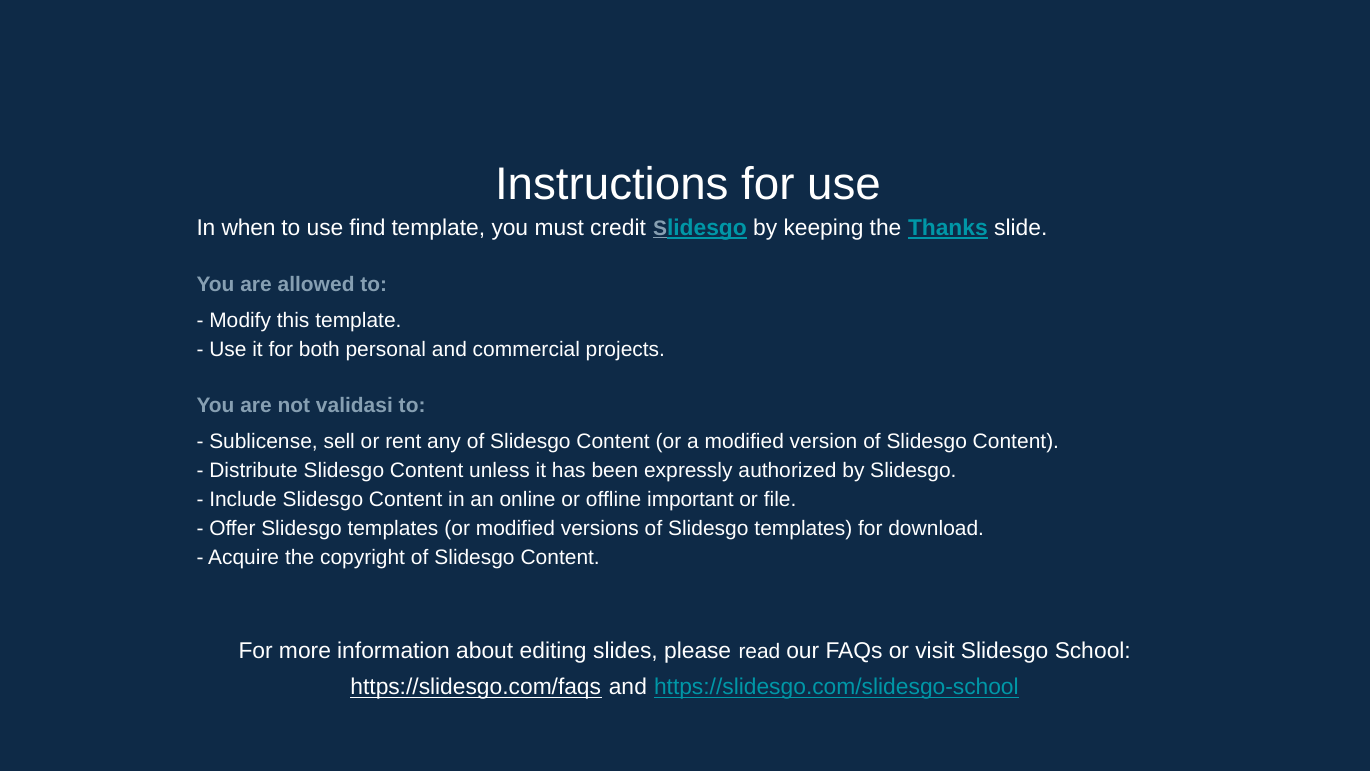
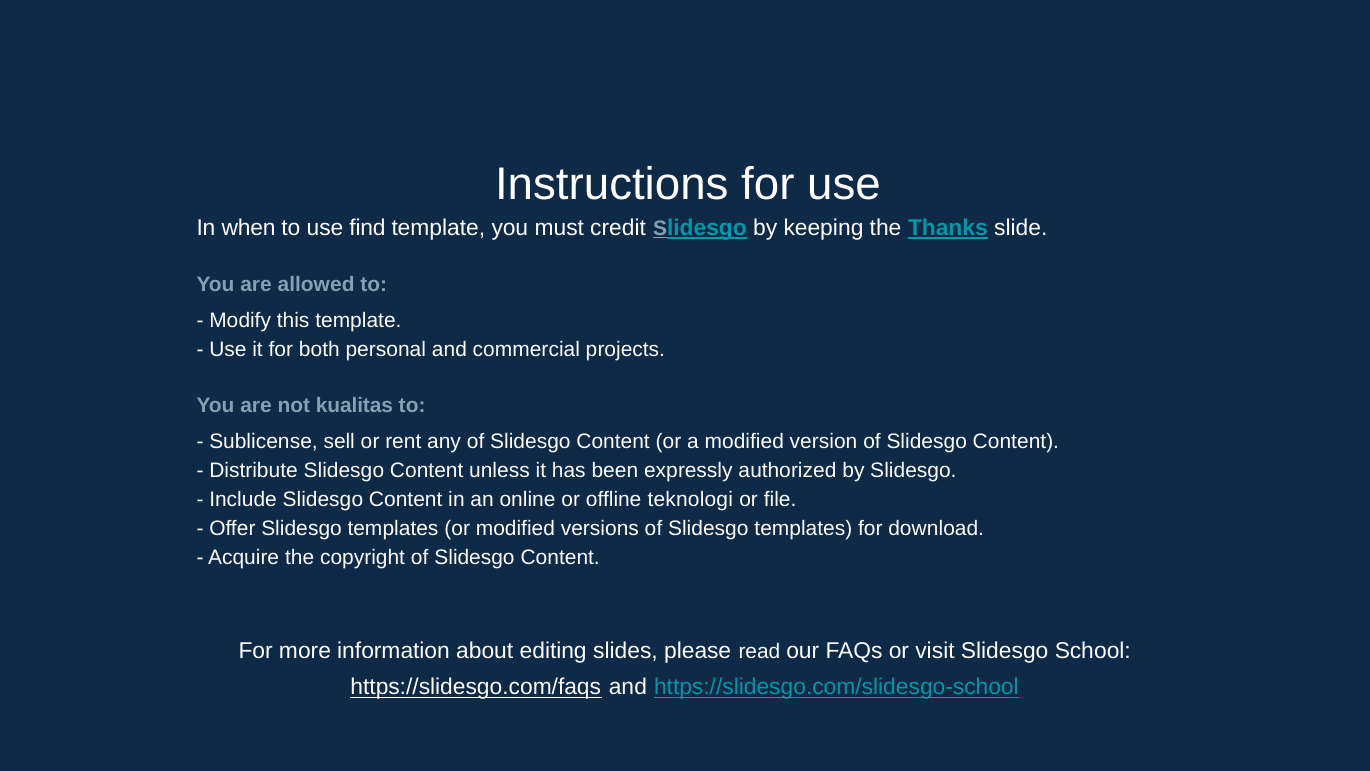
validasi: validasi -> kualitas (354, 405)
important: important -> teknologi (690, 499)
